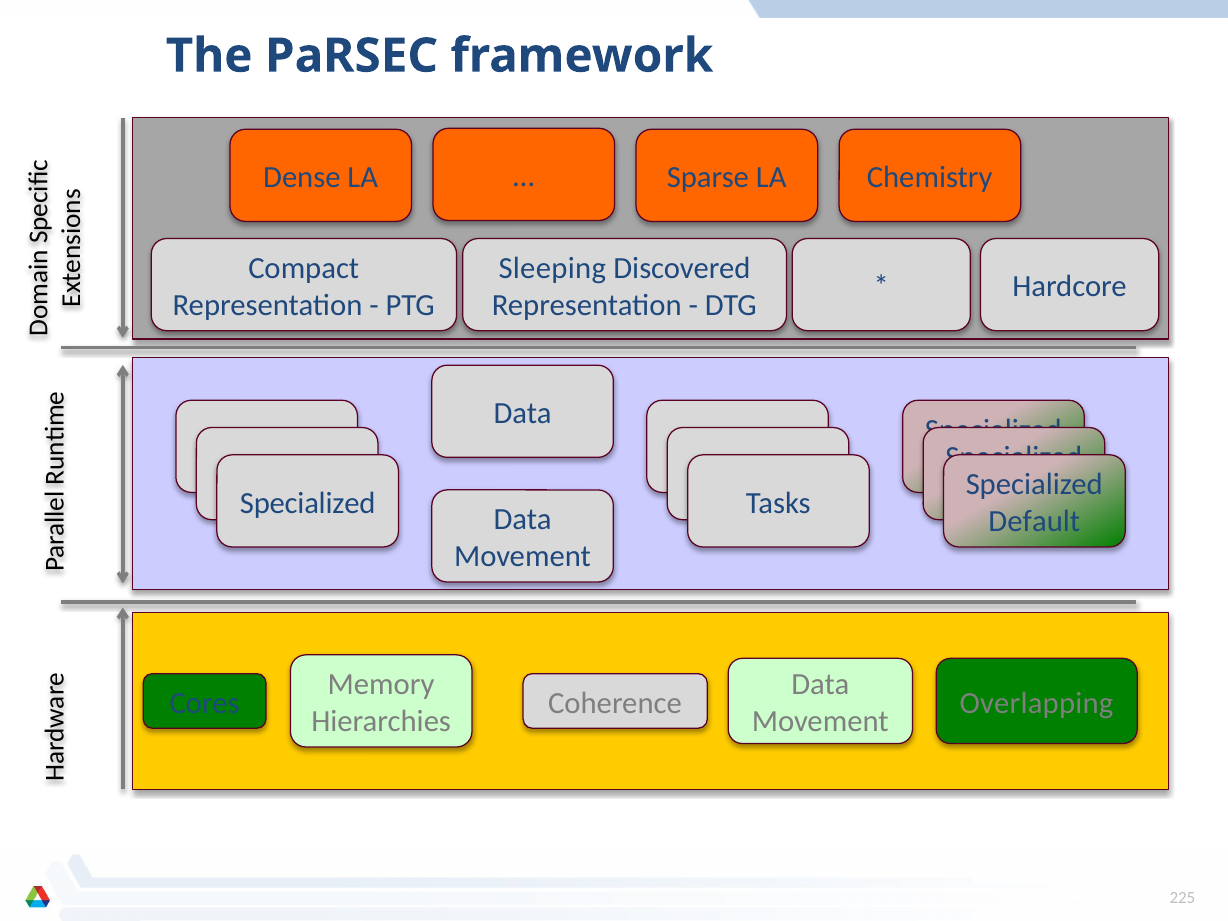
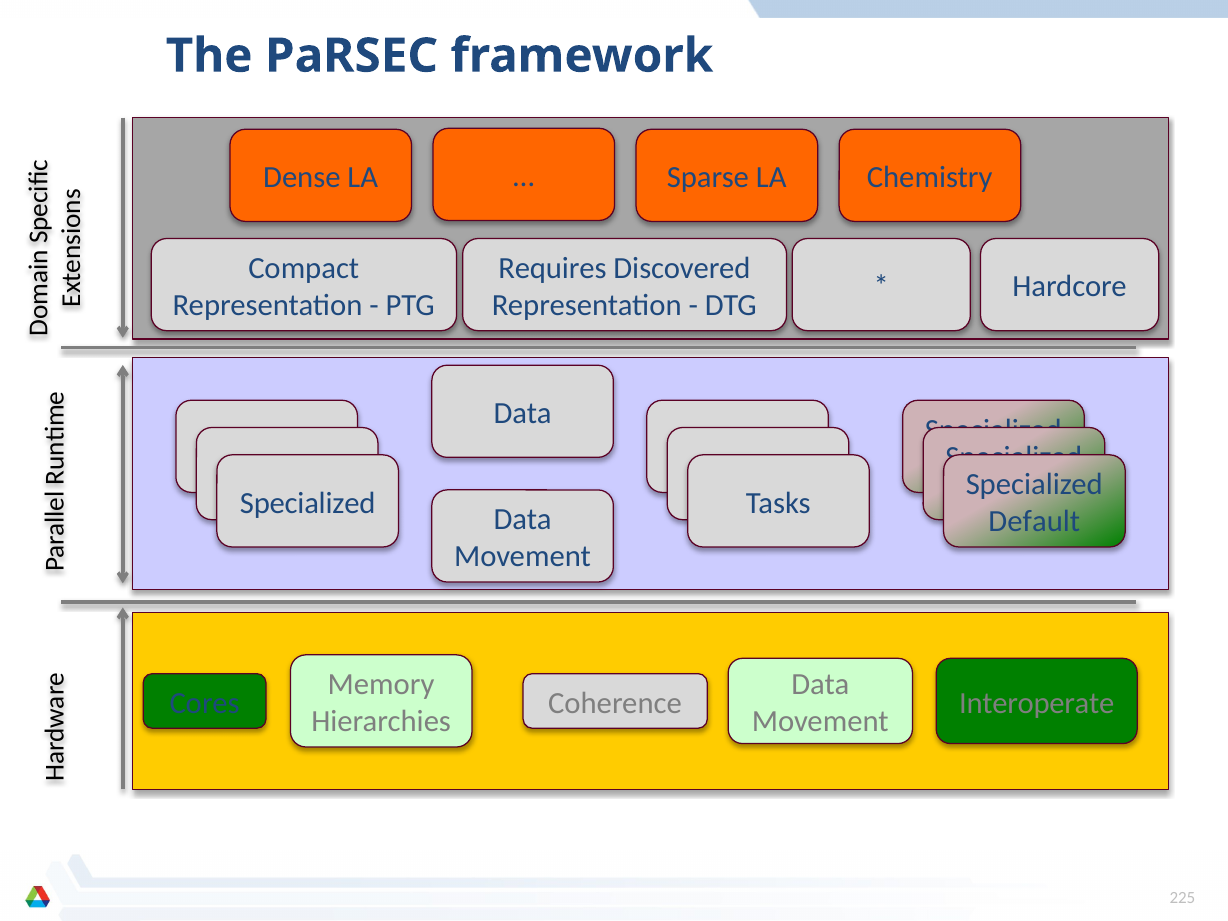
Sleeping: Sleeping -> Requires (552, 268)
Overlapping: Overlapping -> Interoperate (1037, 703)
